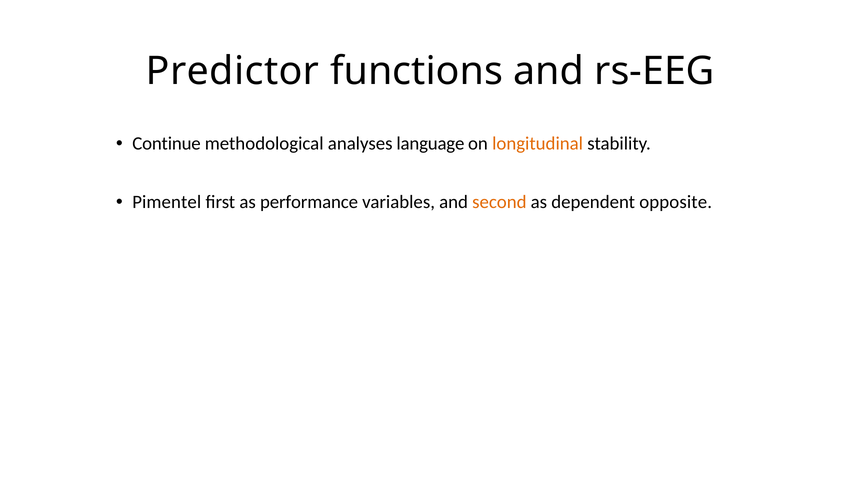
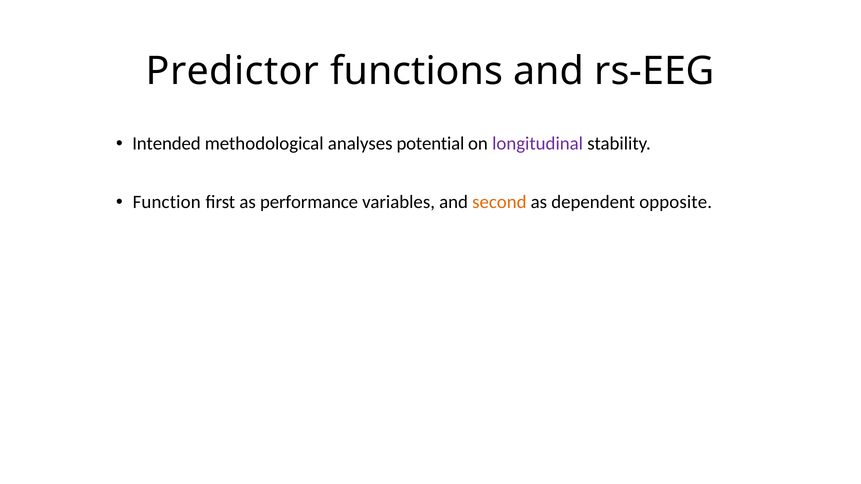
Continue: Continue -> Intended (166, 144)
language: language -> potential (430, 144)
longitudinal colour: orange -> purple (538, 144)
Pimentel: Pimentel -> Function (167, 202)
